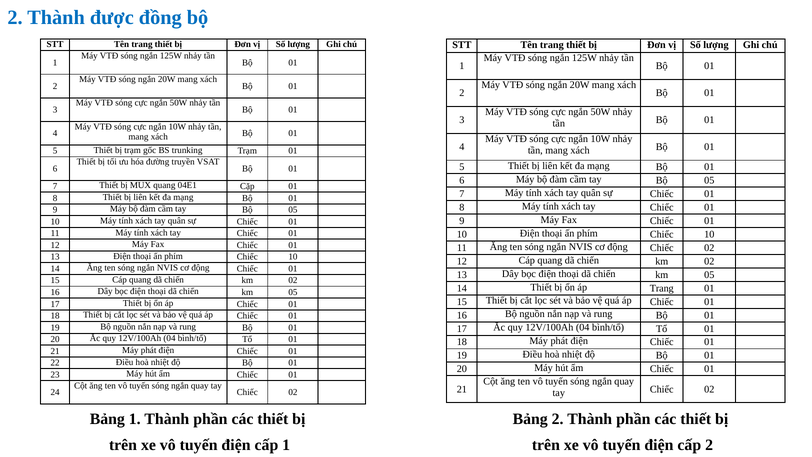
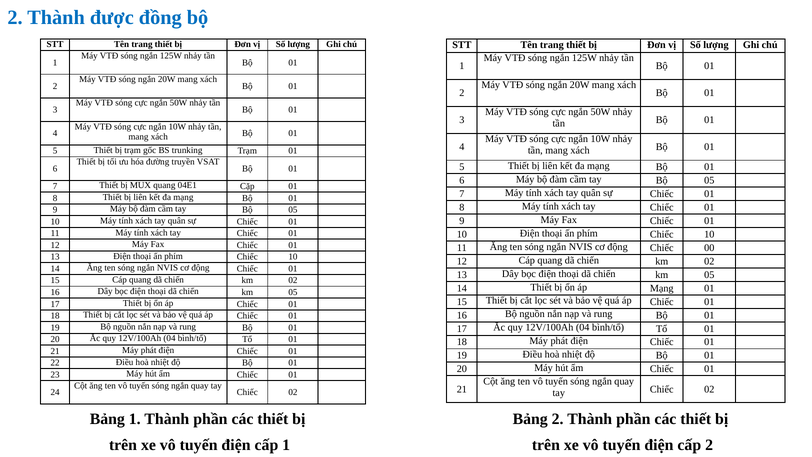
động Chiếc 02: 02 -> 00 (709, 248)
áp Trang: Trang -> Mạng (662, 288)
